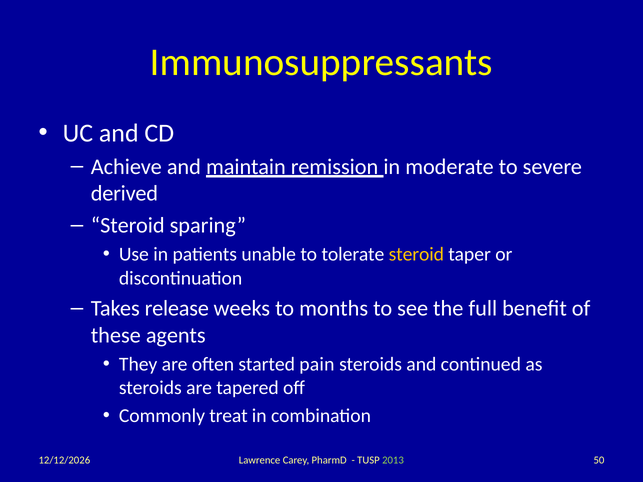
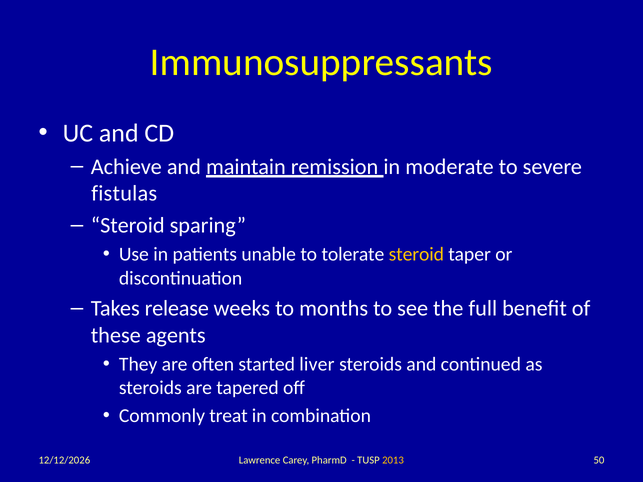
derived: derived -> fistulas (124, 194)
pain: pain -> liver (317, 365)
2013 colour: light green -> yellow (393, 460)
